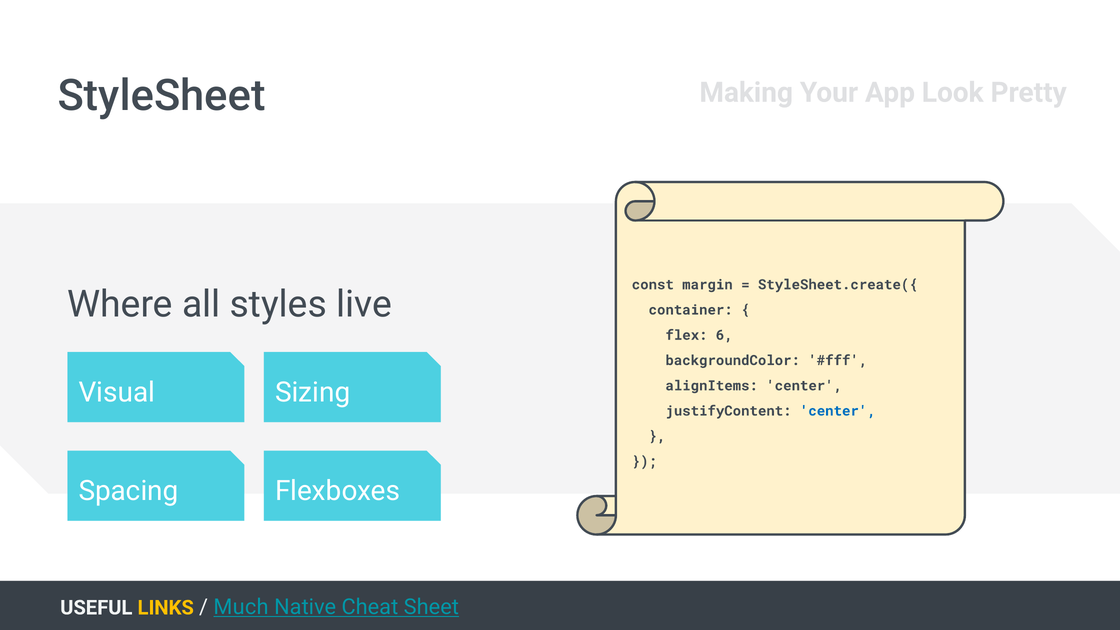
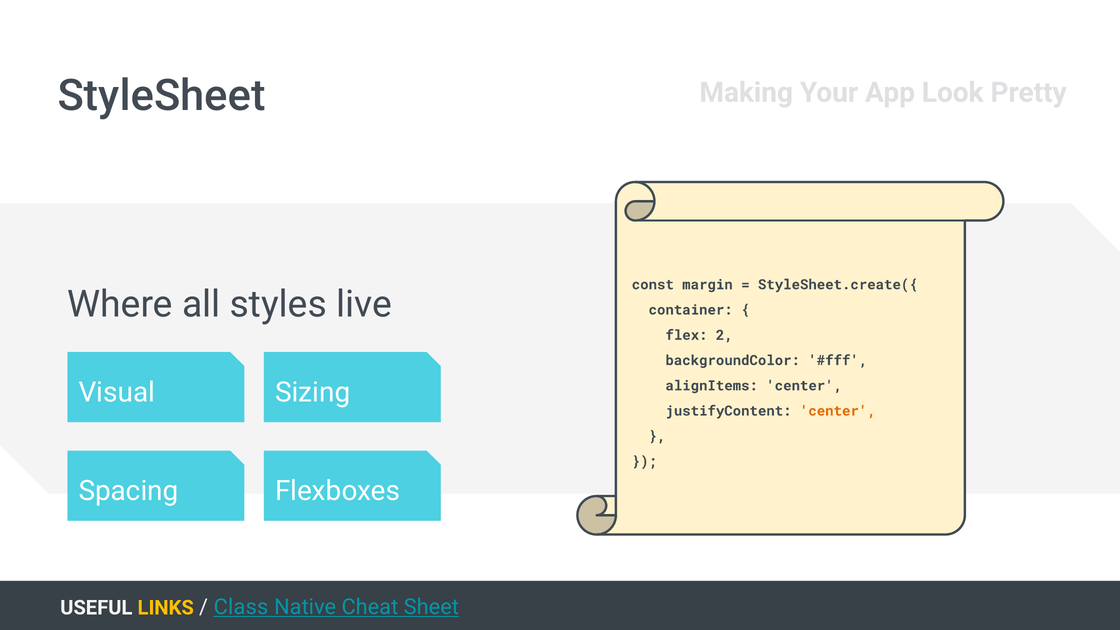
6: 6 -> 2 (724, 335)
center colour: blue -> orange (838, 411)
Much: Much -> Class (241, 607)
